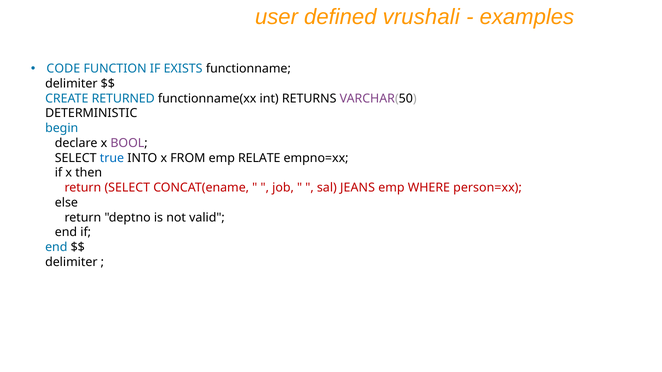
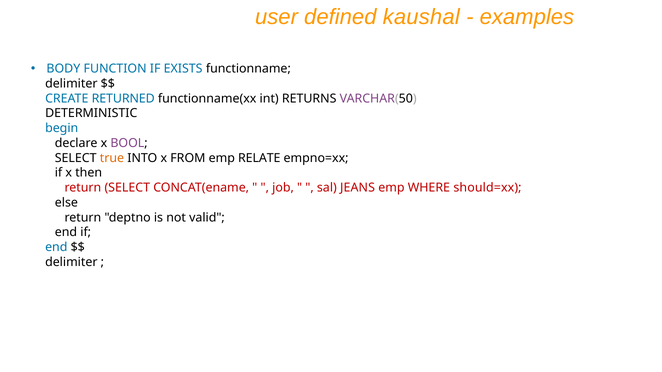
vrushali: vrushali -> kaushal (421, 17)
CODE: CODE -> BODY (63, 69)
true colour: blue -> orange (112, 158)
person=xx: person=xx -> should=xx (487, 188)
